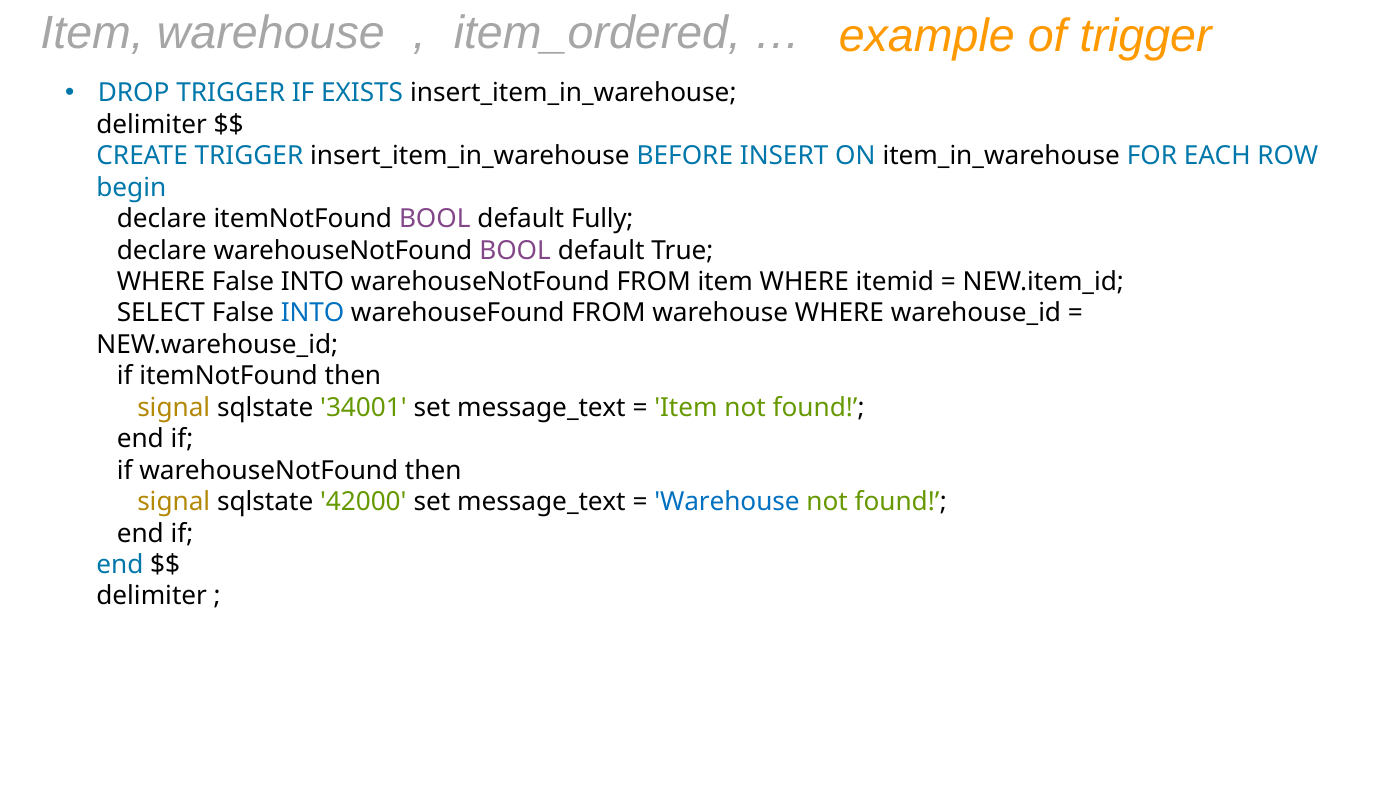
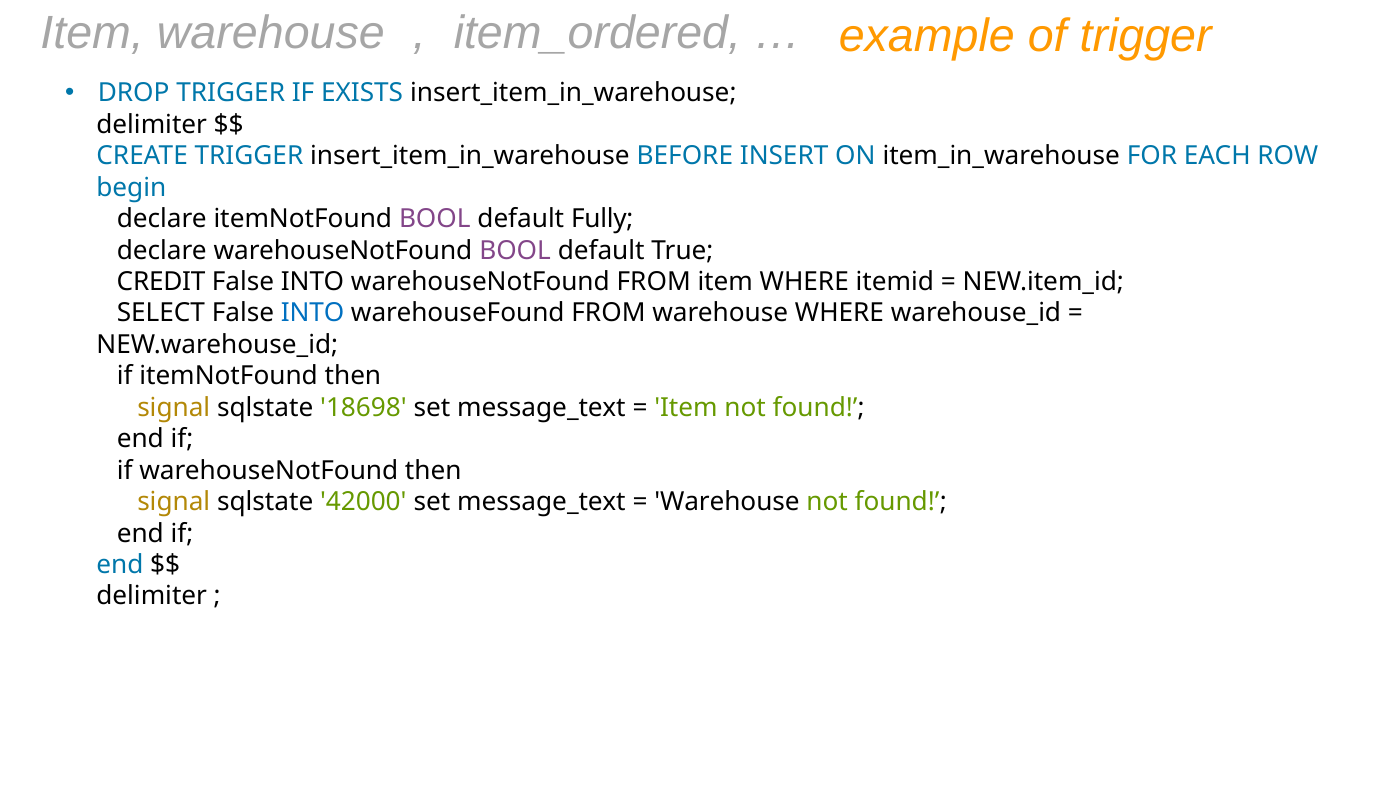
WHERE: WHERE -> CREDIT (161, 282)
34001: 34001 -> 18698 (363, 408)
Warehouse colour: blue -> black (727, 502)
